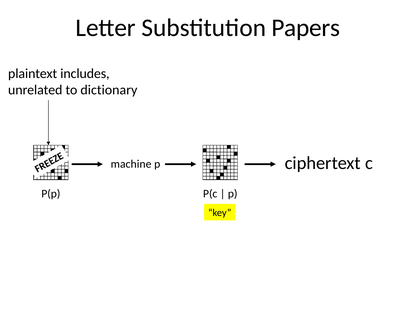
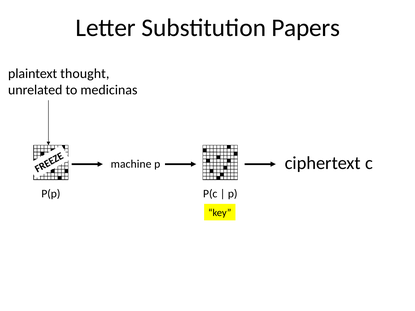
includes: includes -> thought (85, 74)
dictionary: dictionary -> medicinas (109, 90)
